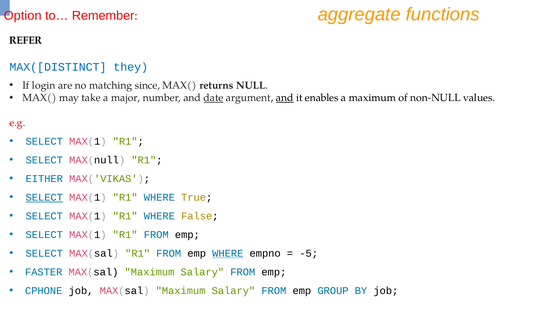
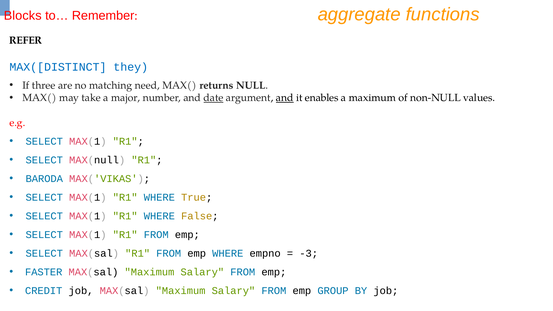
Option: Option -> Blocks (23, 16)
login: login -> three (44, 85)
since: since -> need (147, 85)
EITHER: EITHER -> BARODA (44, 179)
SELECT underline: present -> none (44, 197)
WHERE underline: present -> none (228, 253)
-5: -5 -> -3 (309, 253)
CPHONE: CPHONE -> CREDIT (44, 291)
